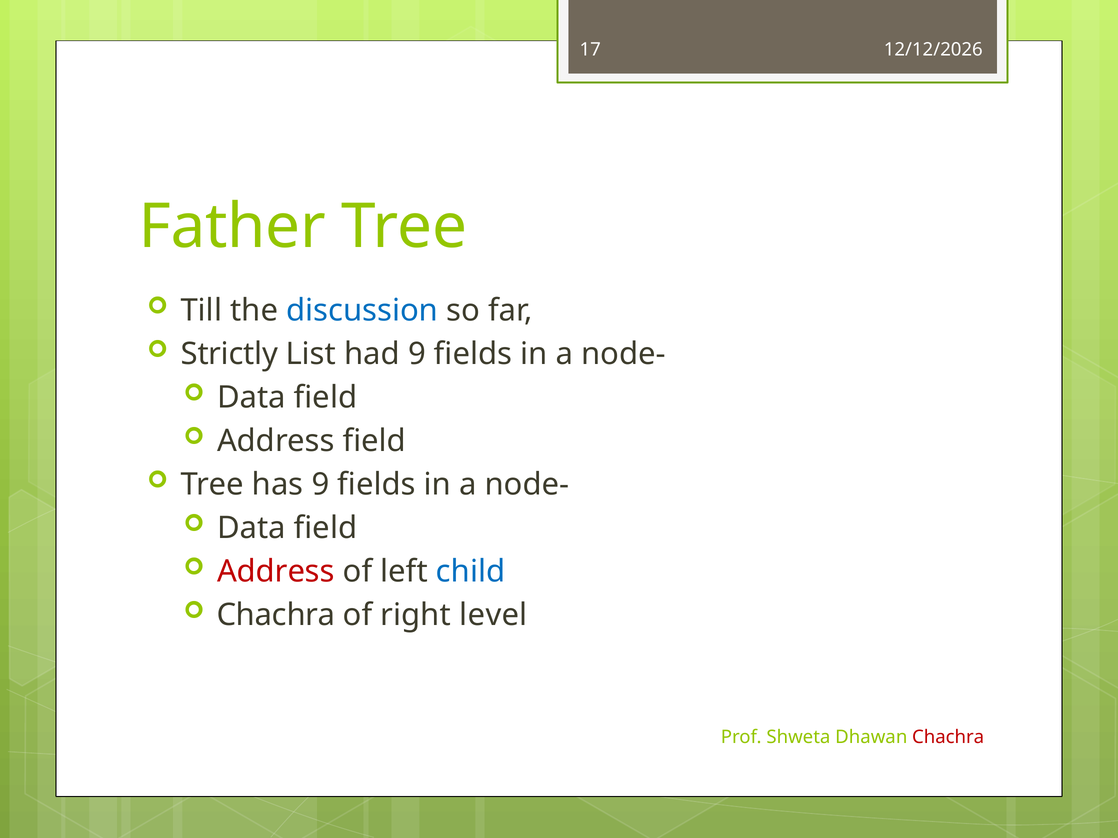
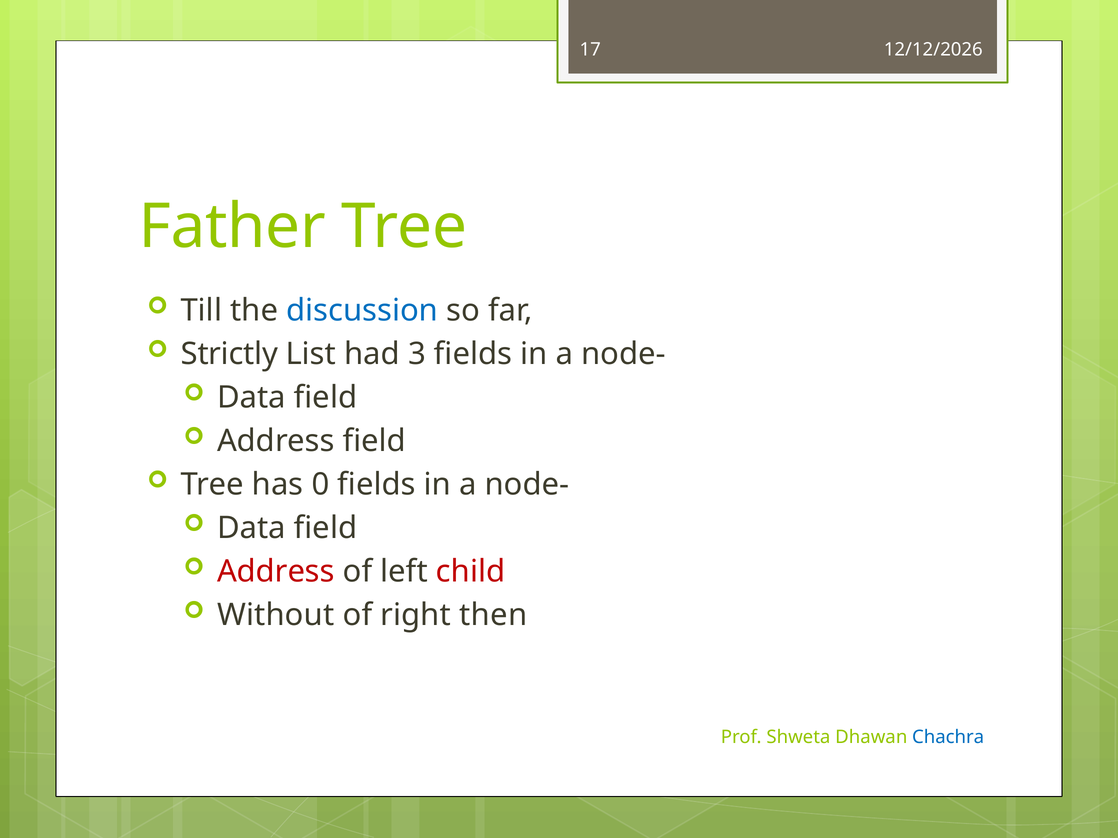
had 9: 9 -> 3 (417, 354)
has 9: 9 -> 0 (320, 485)
child colour: blue -> red (471, 572)
Chachra: Chachra -> Without (276, 615)
level: level -> then (493, 615)
Chachra colour: red -> blue (948, 738)
